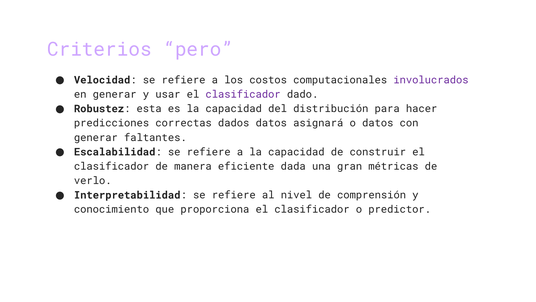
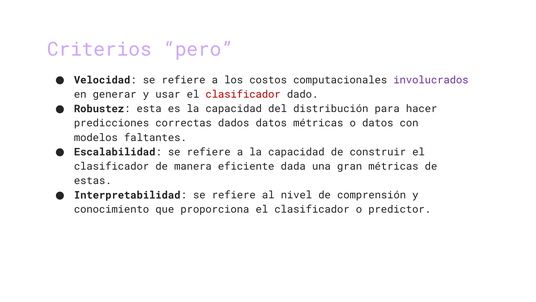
clasificador colour: purple -> red (243, 94)
datos asignará: asignará -> métricas (318, 123)
generar: generar -> modelos (96, 137)
verlo: verlo -> estas (93, 180)
